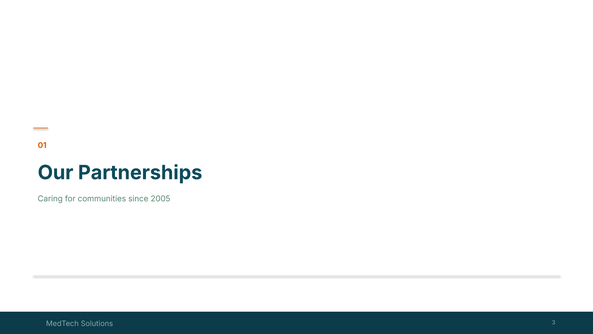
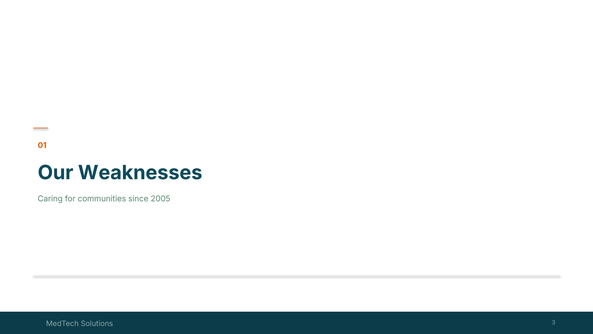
Partnerships: Partnerships -> Weaknesses (140, 172)
